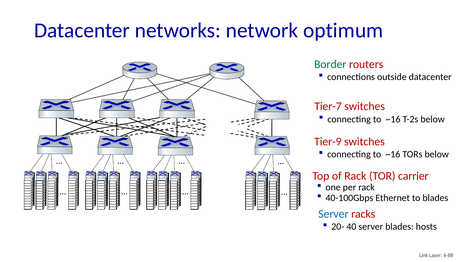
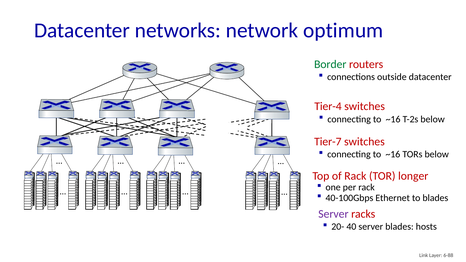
Tier-7: Tier-7 -> Tier-4 (328, 107)
Tier-9: Tier-9 -> Tier-7 (328, 142)
carrier: carrier -> longer (413, 176)
Server colour: blue -> purple (333, 214)
